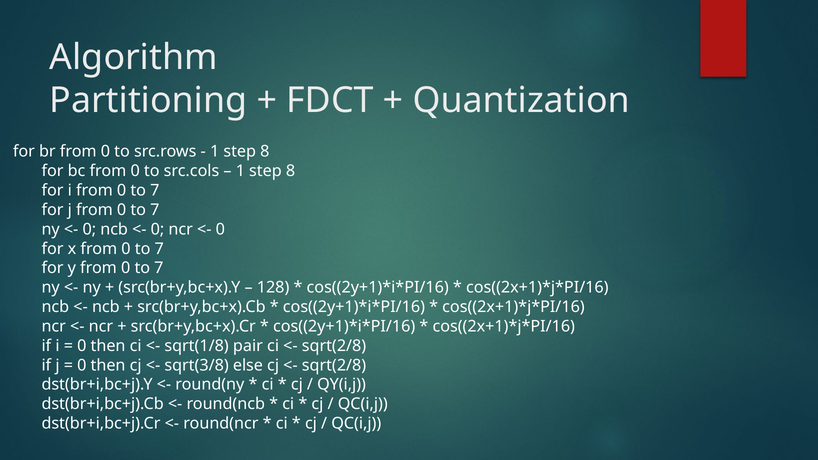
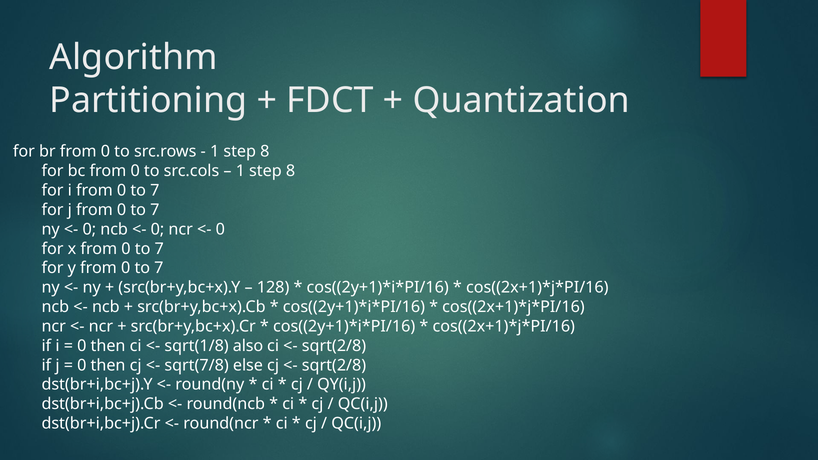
pair: pair -> also (248, 346)
sqrt(3/8: sqrt(3/8 -> sqrt(7/8 (197, 365)
